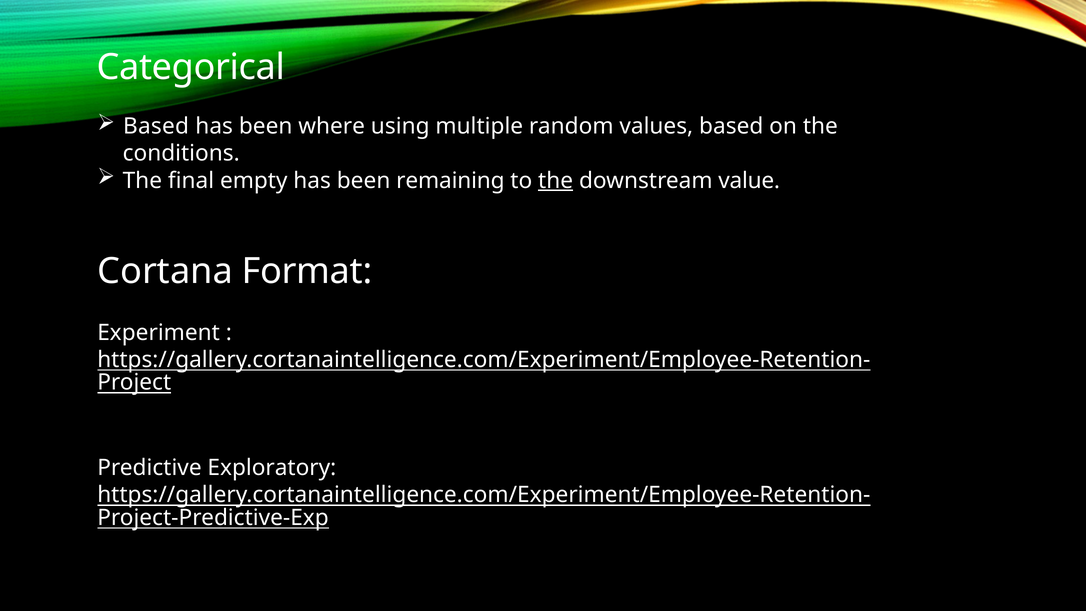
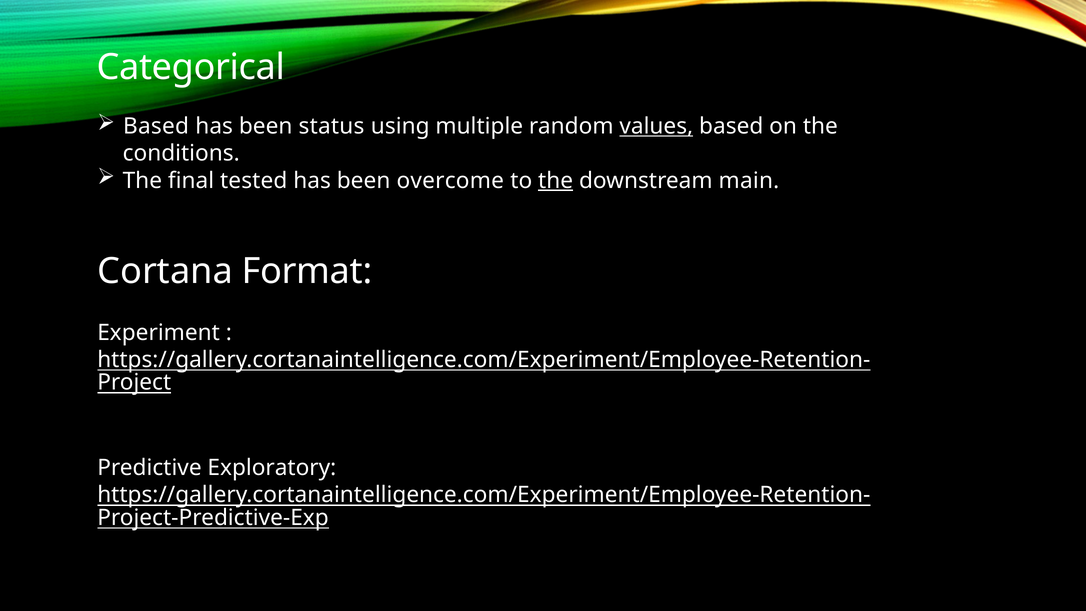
where: where -> status (332, 126)
values underline: none -> present (656, 126)
empty: empty -> tested (254, 181)
remaining: remaining -> overcome (450, 181)
value: value -> main (749, 181)
